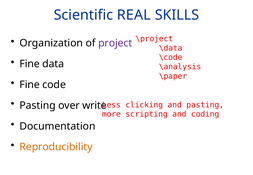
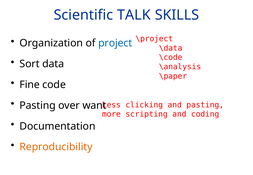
REAL: REAL -> TALK (134, 15)
project colour: purple -> blue (115, 43)
Fine: Fine -> Sort (30, 64)
write: write -> want (94, 106)
